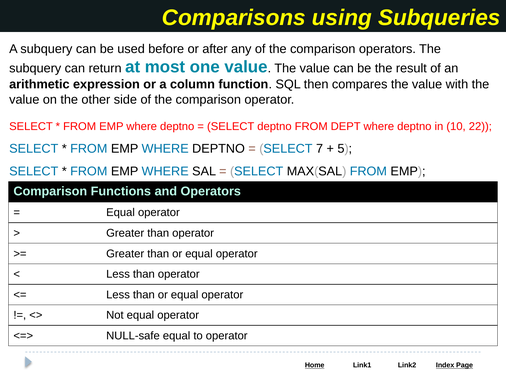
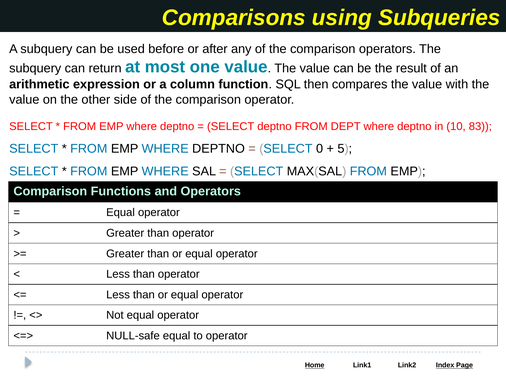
22: 22 -> 83 (480, 126)
7: 7 -> 0 (320, 148)
